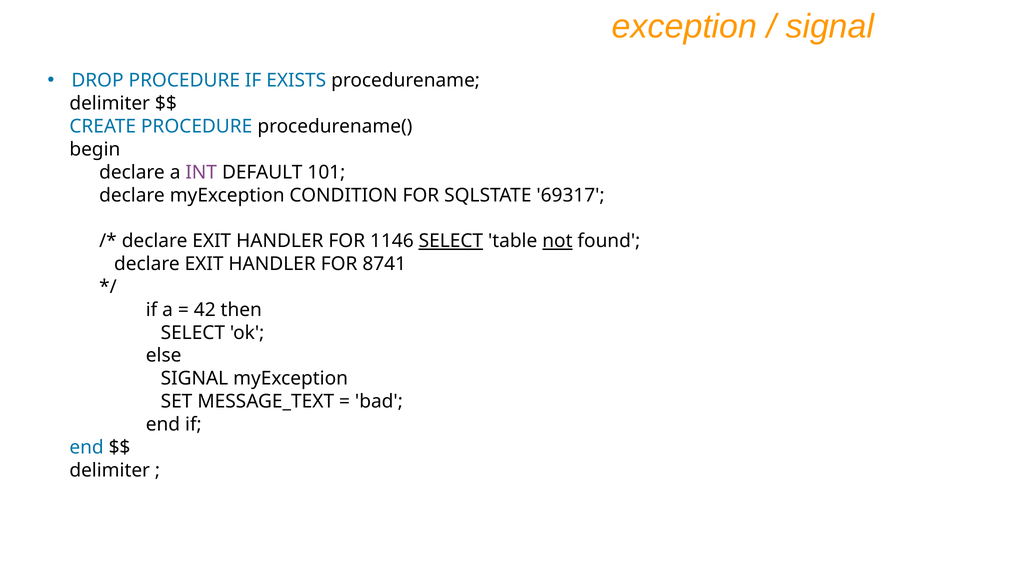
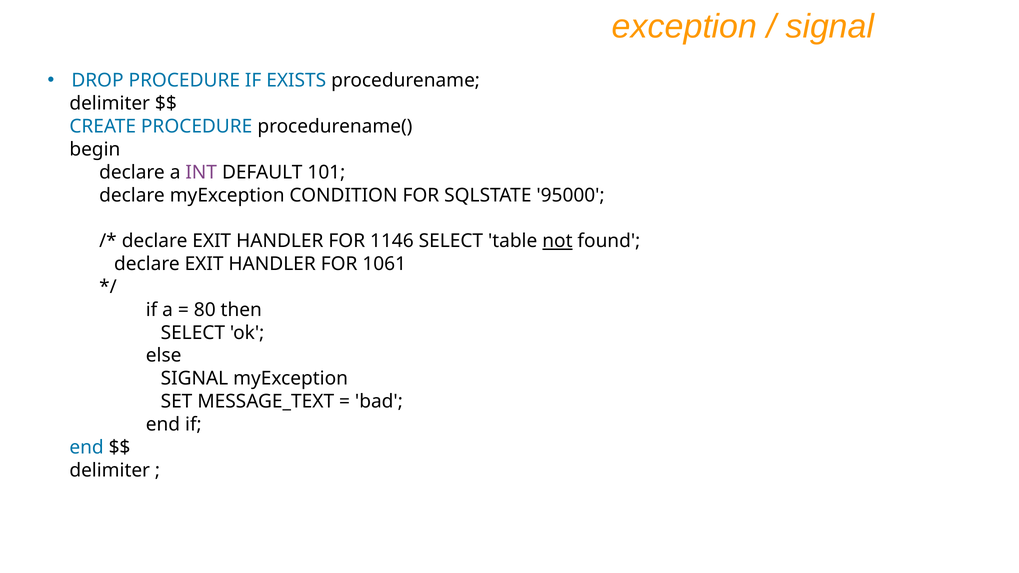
69317: 69317 -> 95000 (571, 195)
SELECT underline: present -> none (451, 241)
8741: 8741 -> 1061 (384, 264)
42: 42 -> 80 (205, 310)
